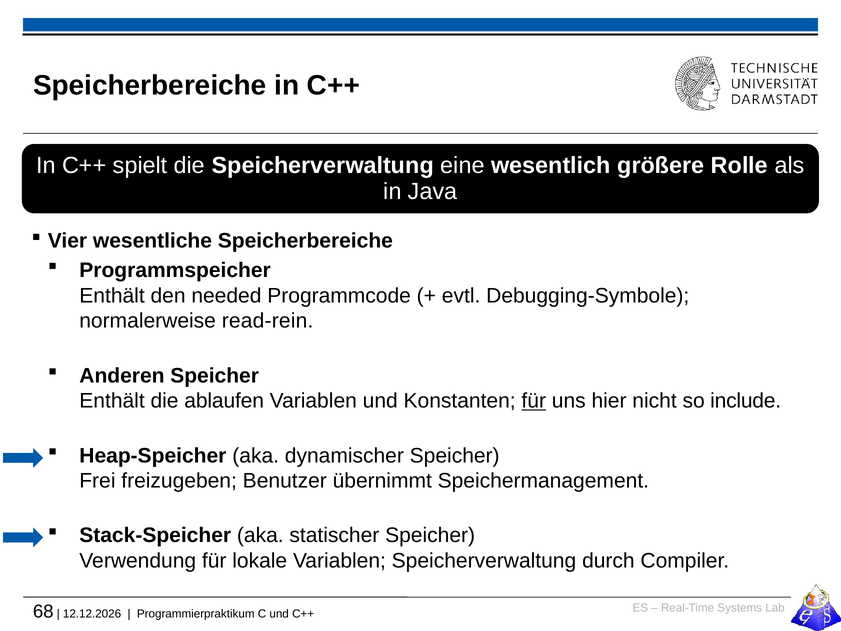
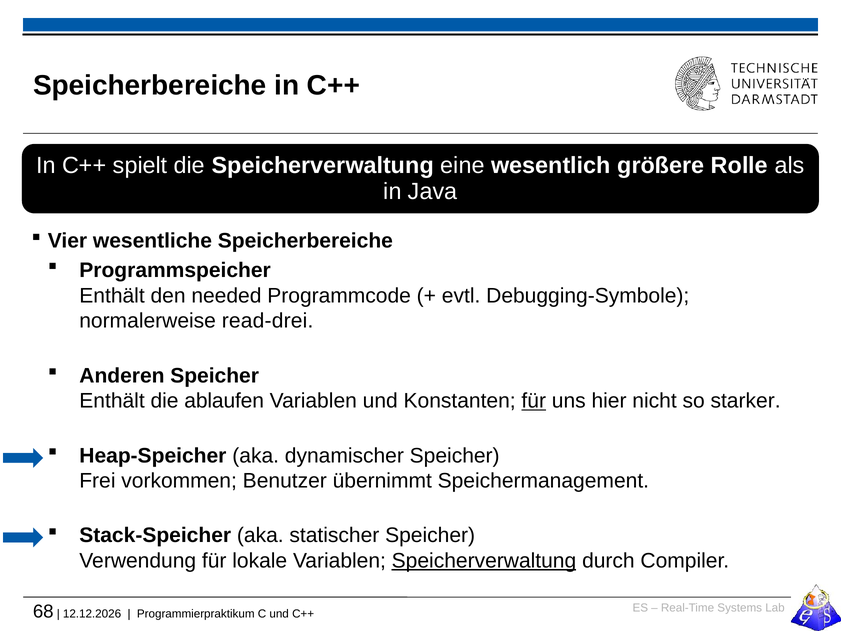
read-rein: read-rein -> read-drei (268, 321)
include: include -> starker (746, 401)
freizugeben: freizugeben -> vorkommen (179, 481)
Speicherverwaltung underline: none -> present (484, 561)
